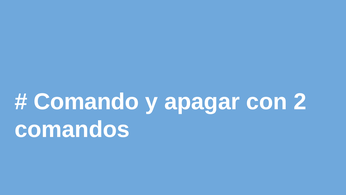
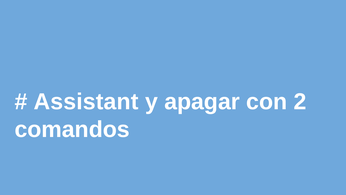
Comando: Comando -> Assistant (86, 102)
